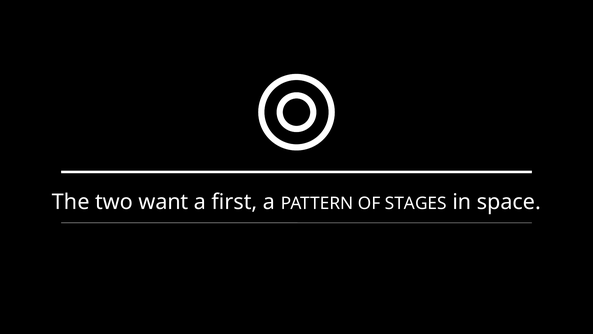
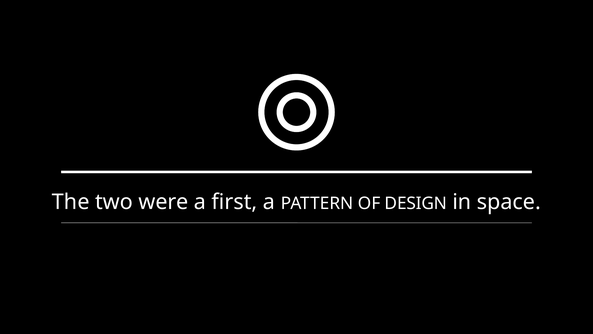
want: want -> were (163, 202)
STAGES: STAGES -> DESIGN (416, 203)
